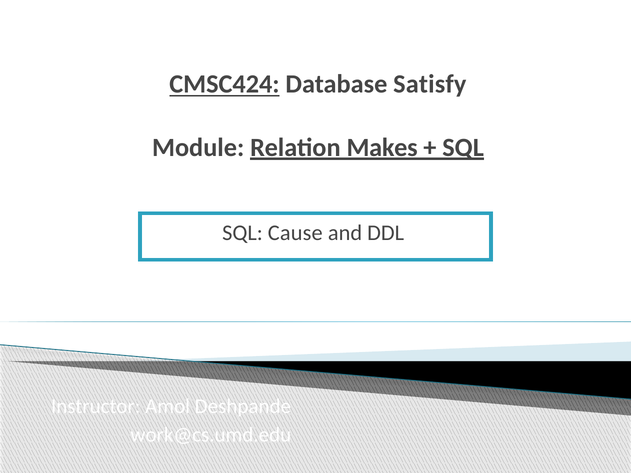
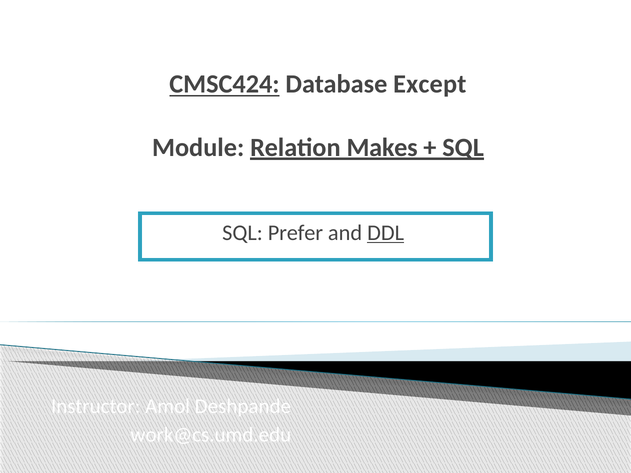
Satisfy: Satisfy -> Except (430, 84)
Cause: Cause -> Prefer (295, 233)
DDL underline: none -> present (386, 233)
